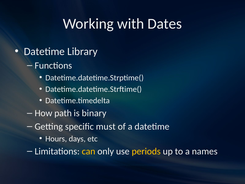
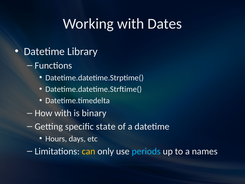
How path: path -> with (63, 113)
must: must -> state (106, 126)
periods colour: yellow -> light blue (146, 151)
